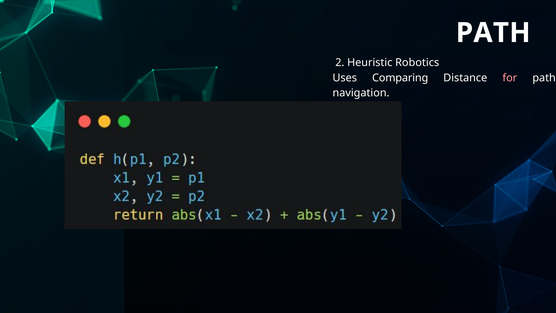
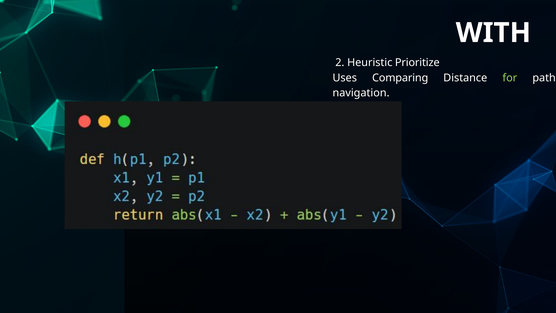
PATH: PATH -> WITH (493, 33)
Robotics: Robotics -> Prioritize (417, 63)
for colour: pink -> light green (510, 78)
